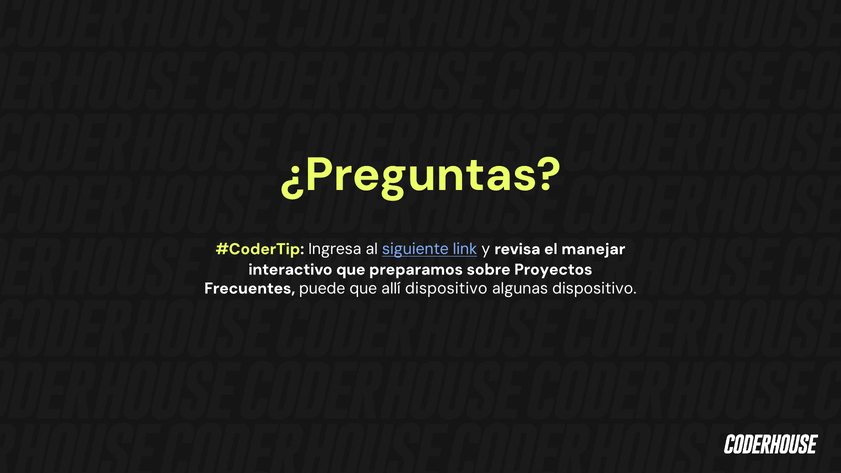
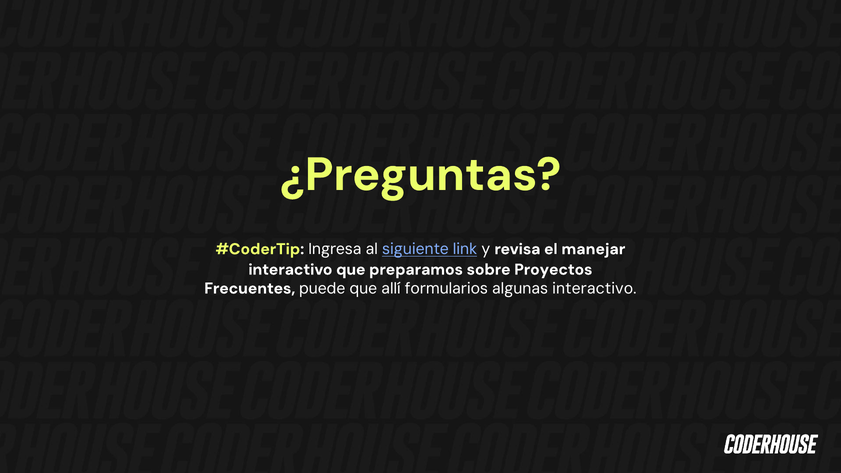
allí dispositivo: dispositivo -> formularios (446, 288)
algunas dispositivo: dispositivo -> interactivo (594, 288)
